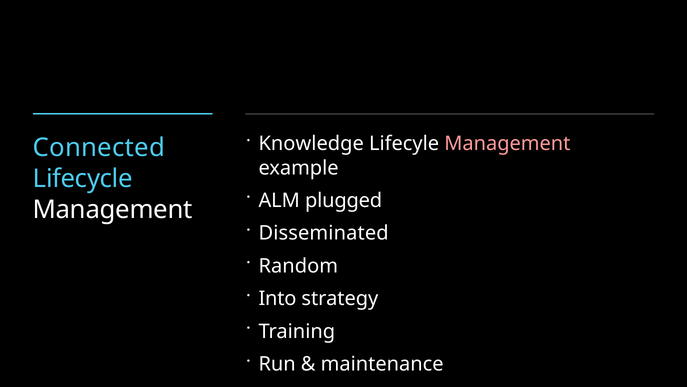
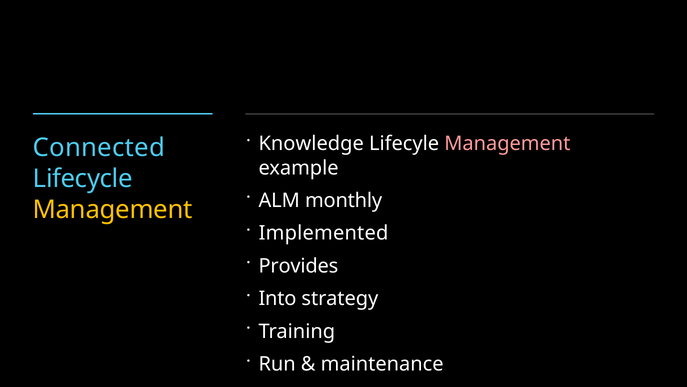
plugged: plugged -> monthly (344, 200)
Management colour: white -> yellow (113, 209)
Disseminated: Disseminated -> Implemented (324, 233)
Random: Random -> Provides (298, 266)
